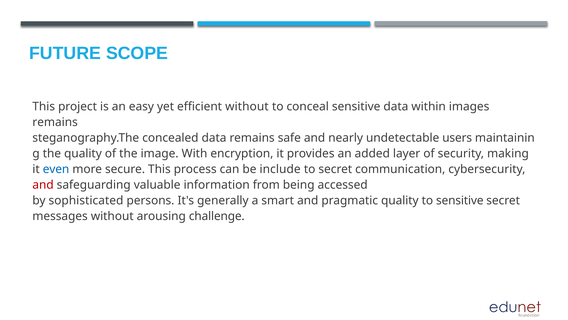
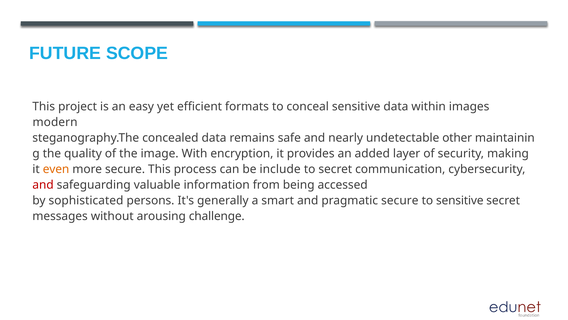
efficient without: without -> formats (247, 107)
remains: remains -> modern (55, 122)
users: users -> other (457, 138)
even colour: blue -> orange (56, 169)
pragmatic quality: quality -> secure (400, 200)
